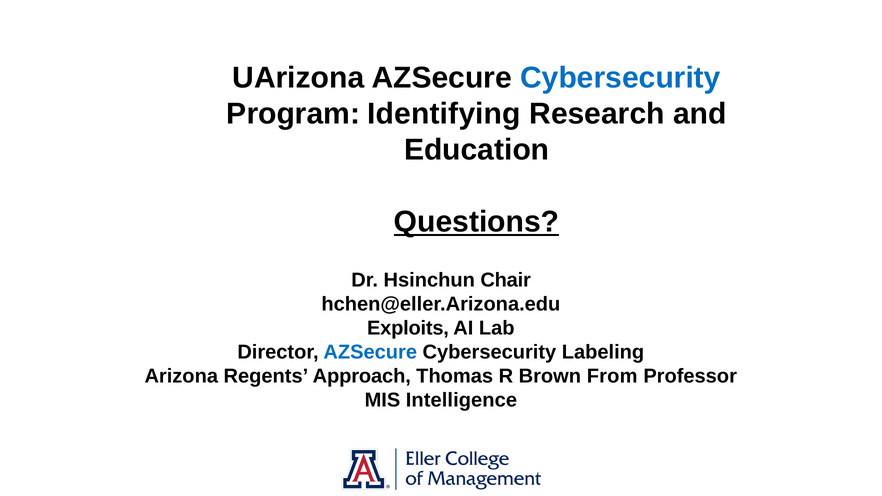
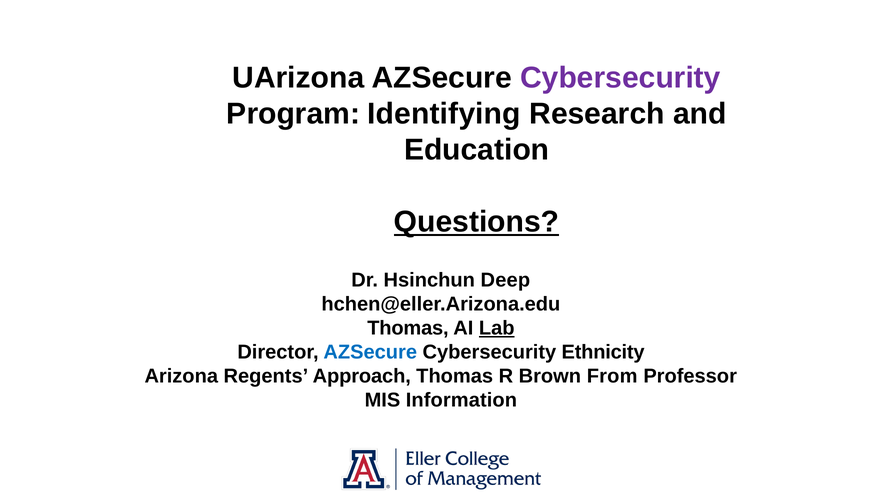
Cybersecurity colour: blue -> purple (620, 78)
Chair: Chair -> Deep (505, 280)
Exploits: Exploits -> Thomas (408, 328)
Lab underline: none -> present (497, 328)
Labeling: Labeling -> Ethnicity (603, 352)
Intelligence: Intelligence -> Information (461, 400)
